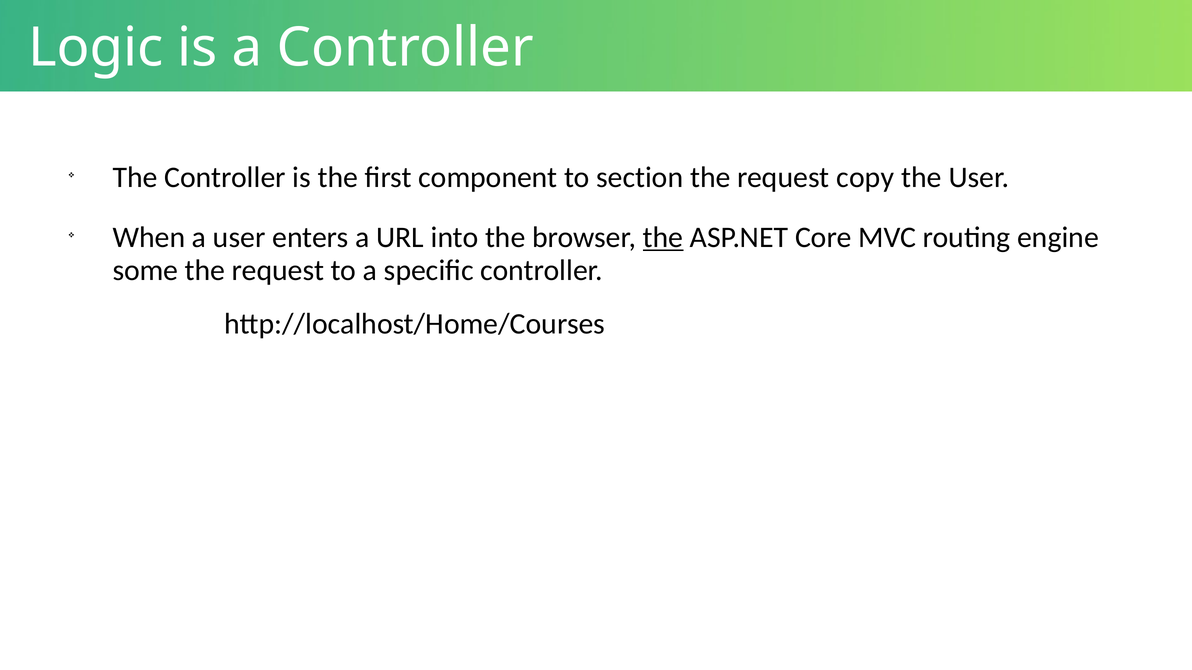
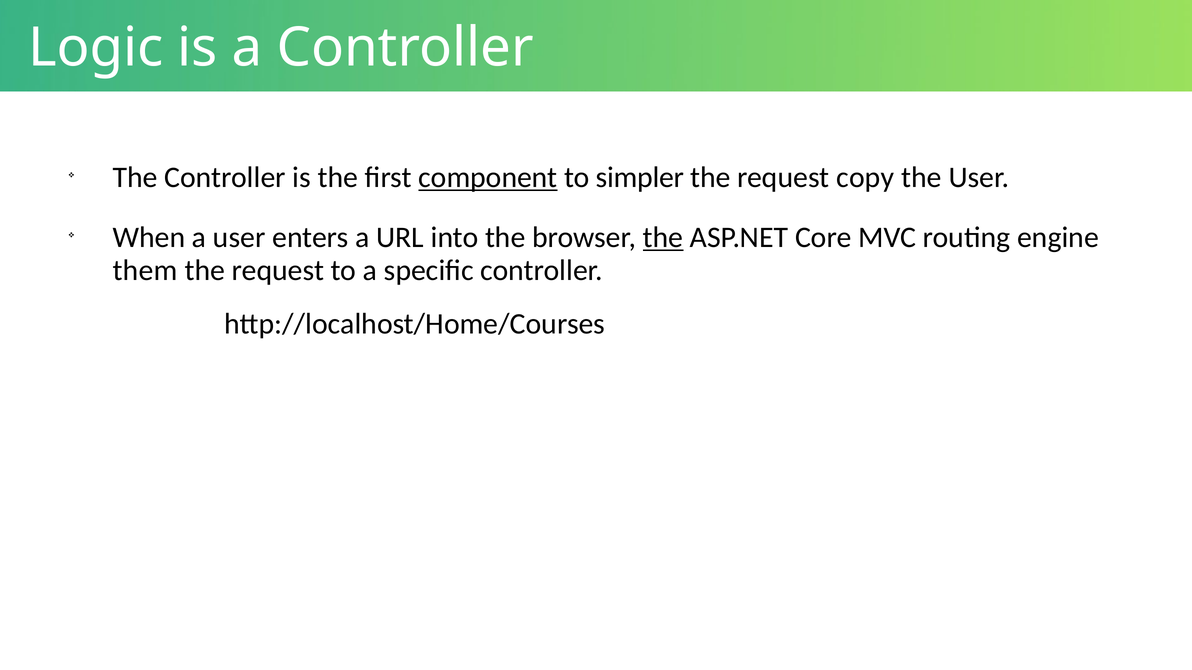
component underline: none -> present (488, 178)
section: section -> simpler (640, 178)
some: some -> them (145, 270)
